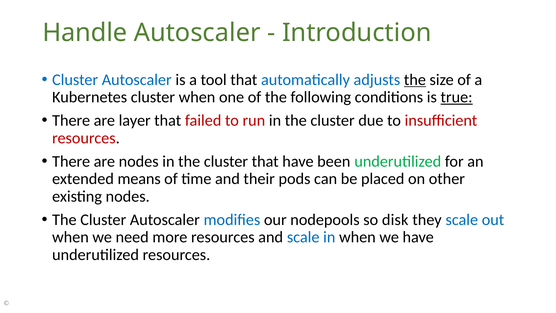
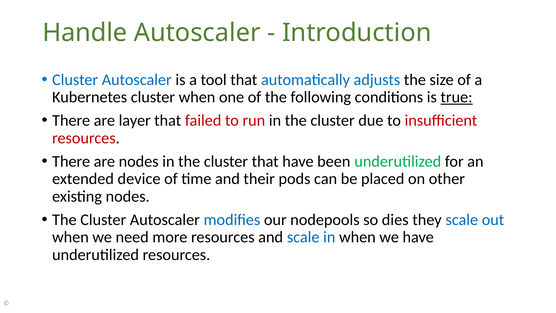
the underline: present -> none (415, 80)
means: means -> device (139, 179)
disk: disk -> dies (395, 220)
